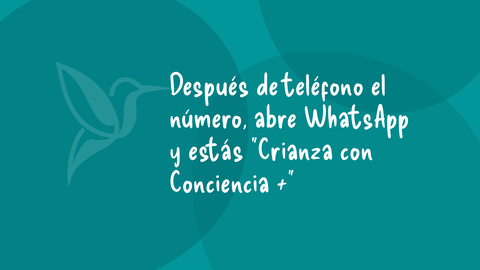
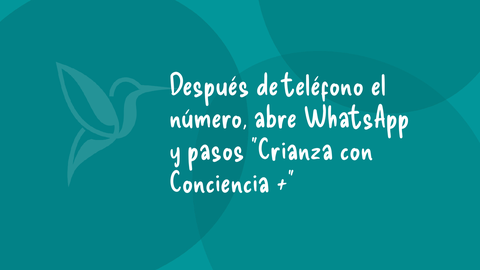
estás: estás -> pasos (216, 150)
